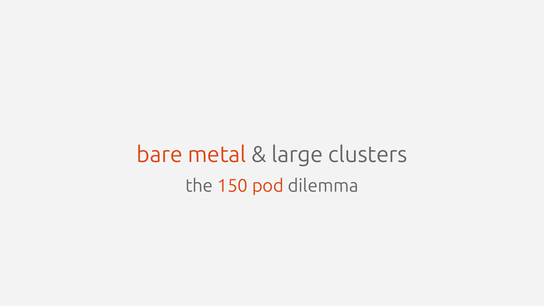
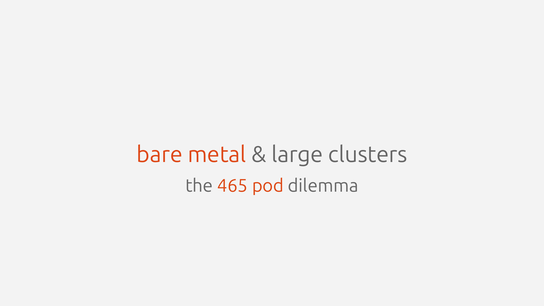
150: 150 -> 465 (233, 186)
